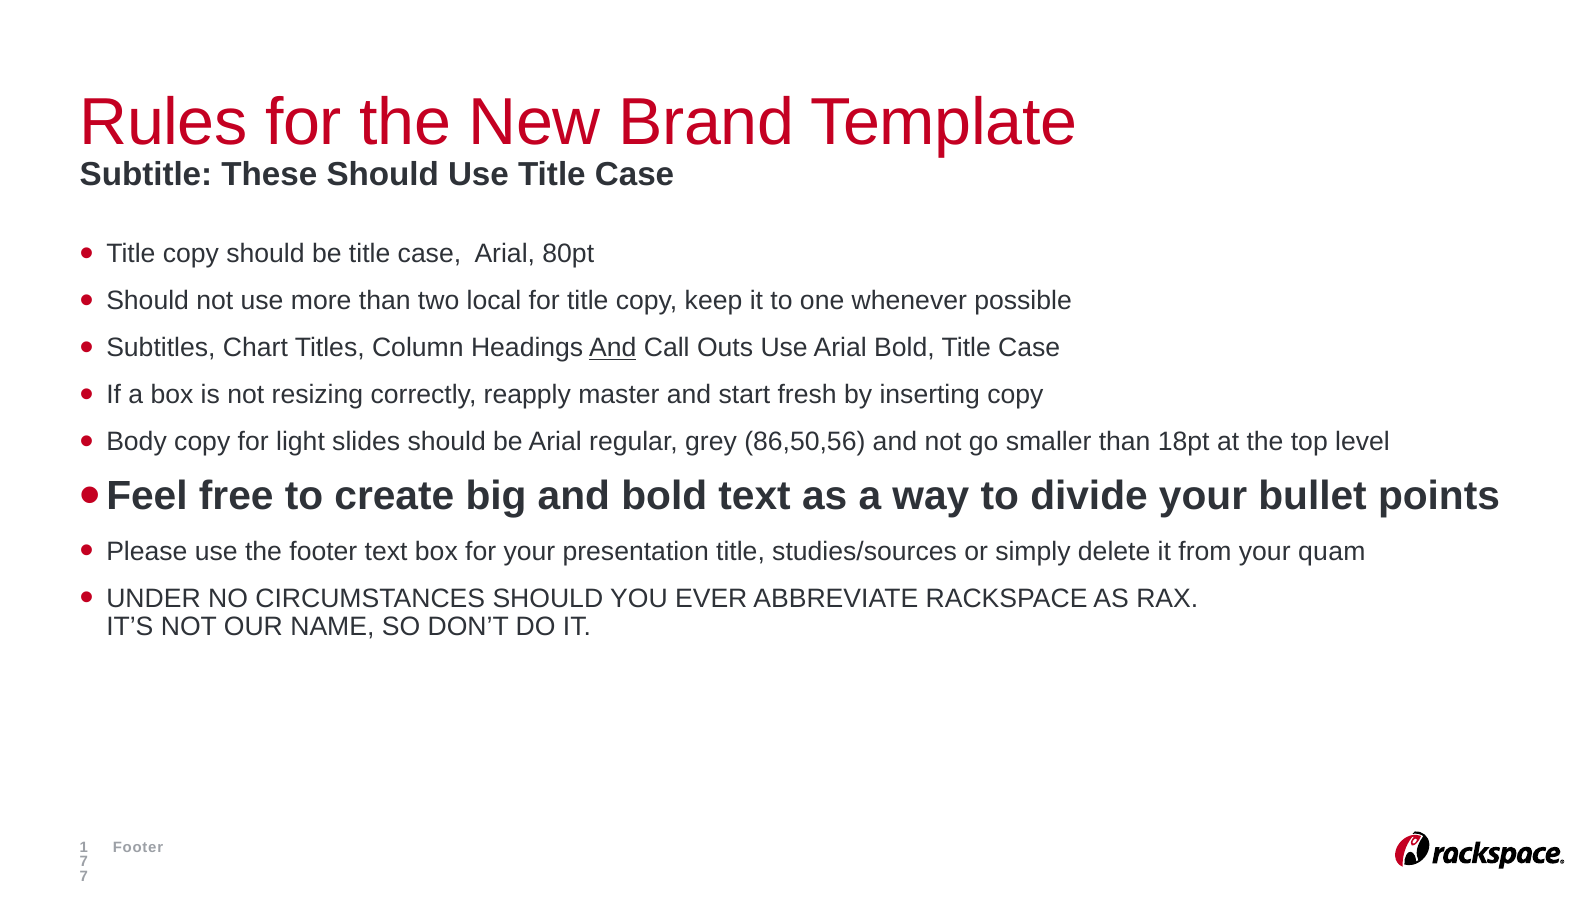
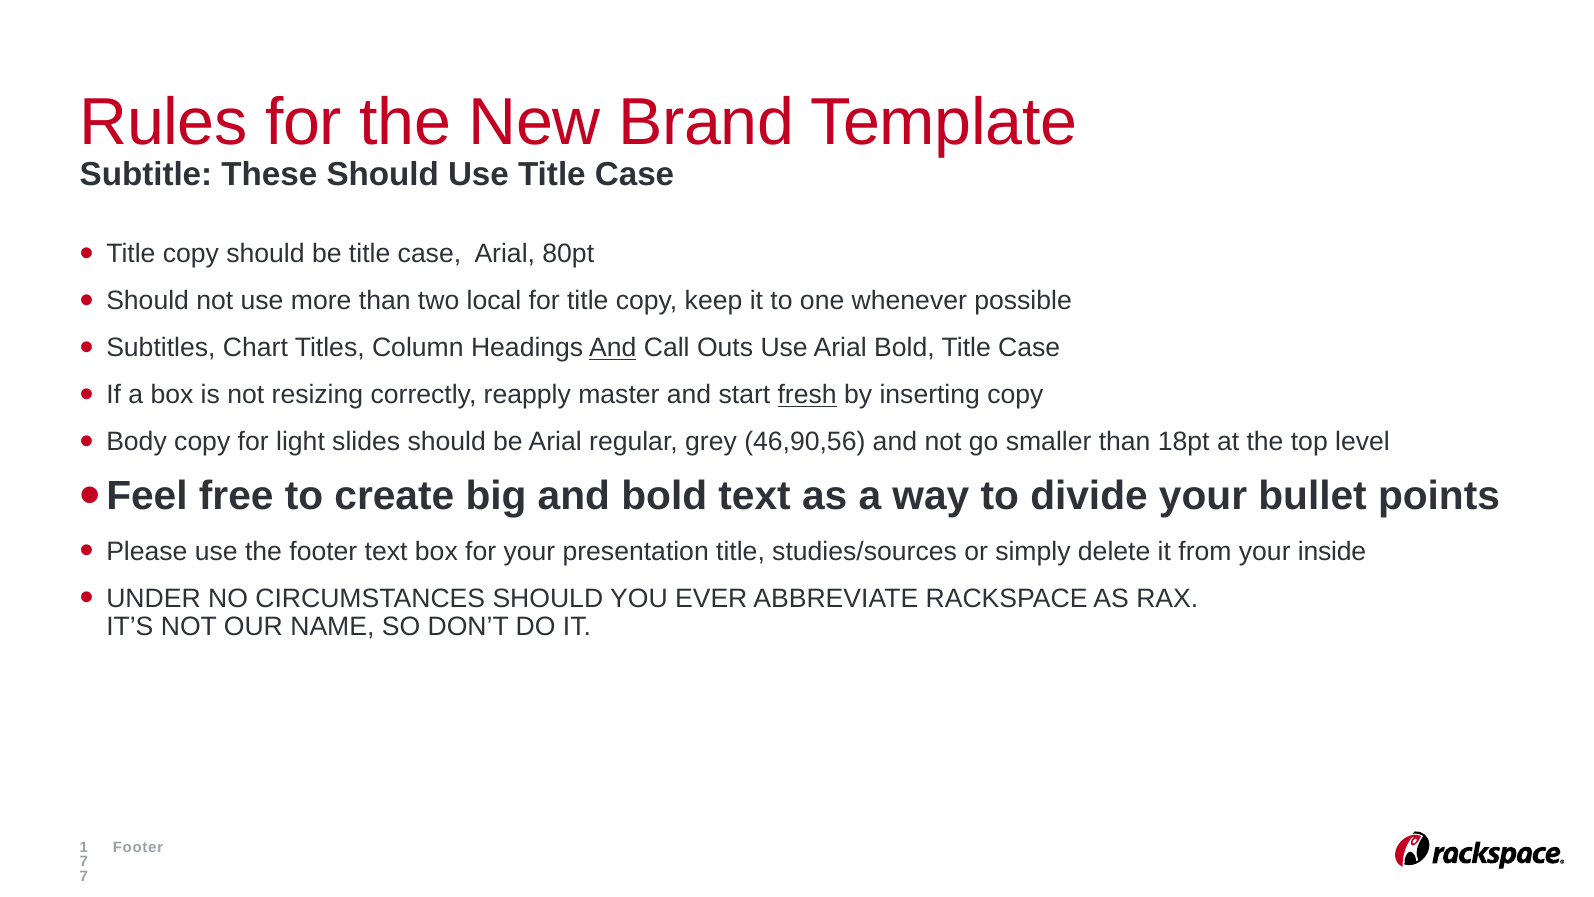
fresh underline: none -> present (807, 395)
86,50,56: 86,50,56 -> 46,90,56 (805, 442)
quam: quam -> inside (1332, 551)
